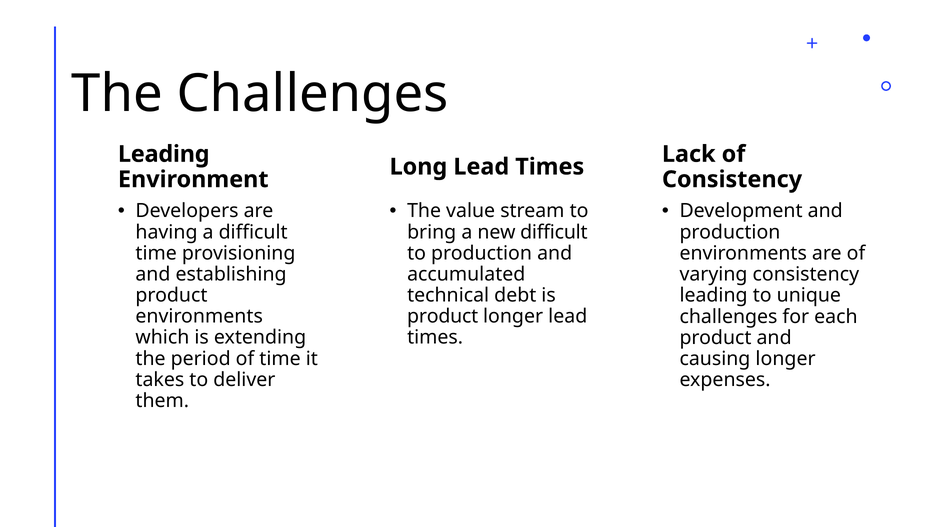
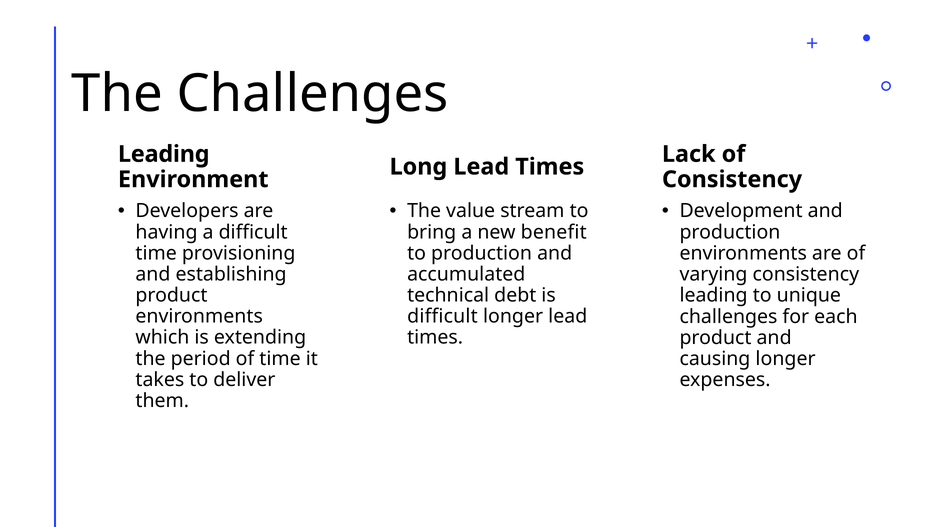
new difficult: difficult -> benefit (554, 232)
product: product -> difficult (442, 316)
